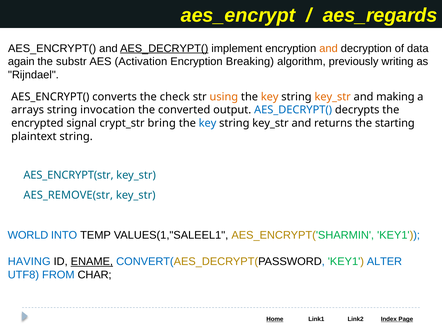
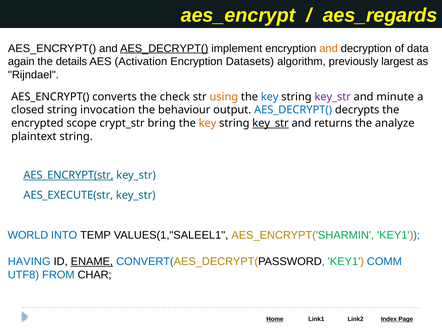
substr: substr -> details (71, 62)
Breaking: Breaking -> Datasets (250, 62)
writing: writing -> largest (398, 62)
key colour: orange -> blue (270, 97)
key_str colour: orange -> purple (333, 97)
making: making -> minute (395, 97)
arrays: arrays -> closed (28, 110)
converted: converted -> behaviour (184, 110)
signal: signal -> scope (82, 123)
key colour: blue -> orange (208, 123)
key_str underline: none -> present (270, 123)
starting: starting -> analyze (395, 123)
AES_ENCRYPT(str underline: none -> present (68, 175)
AES_REMOVE(str: AES_REMOVE(str -> AES_EXECUTE(str (68, 195)
ALTER: ALTER -> COMM (384, 261)
